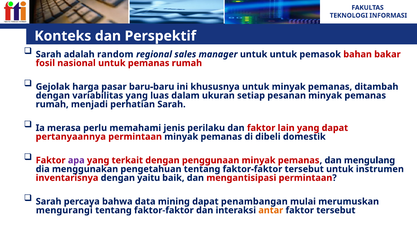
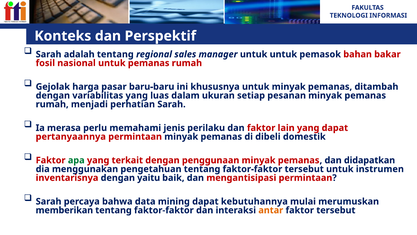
adalah random: random -> tentang (115, 54)
apa colour: purple -> green (76, 160)
mengulang: mengulang -> didapatkan (370, 160)
penambangan: penambangan -> kebutuhannya (254, 201)
mengurangi: mengurangi -> memberikan (64, 210)
